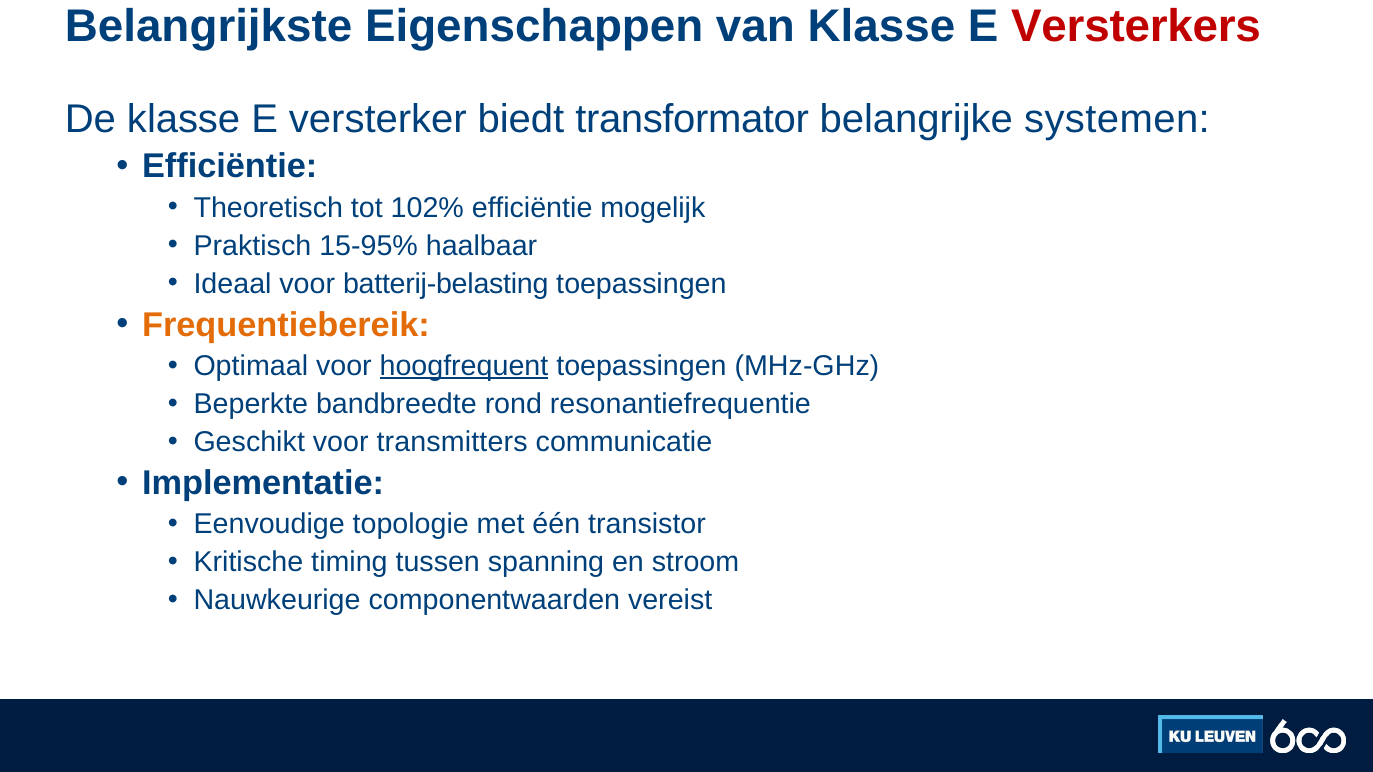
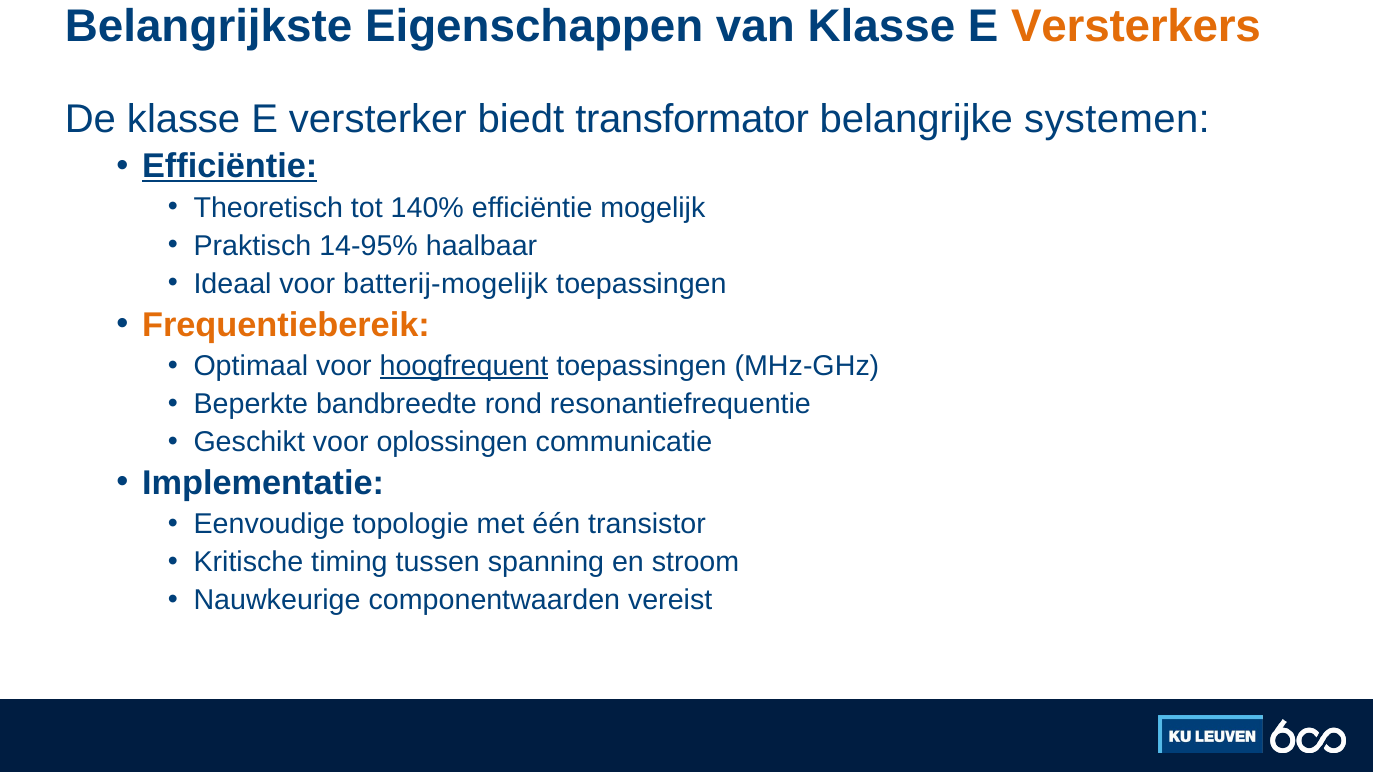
Versterkers colour: red -> orange (1136, 26)
Efficiëntie underline: none -> present (230, 167)
102%: 102% -> 140% (427, 208)
15-95%: 15-95% -> 14-95% (369, 246)
batterij-belasting: batterij-belasting -> batterij-mogelijk (446, 284)
transmitters: transmitters -> oplossingen (452, 442)
